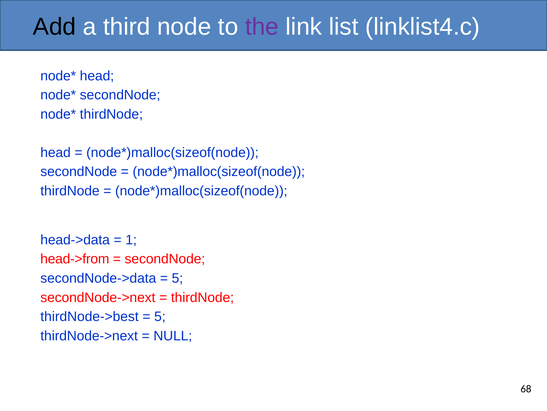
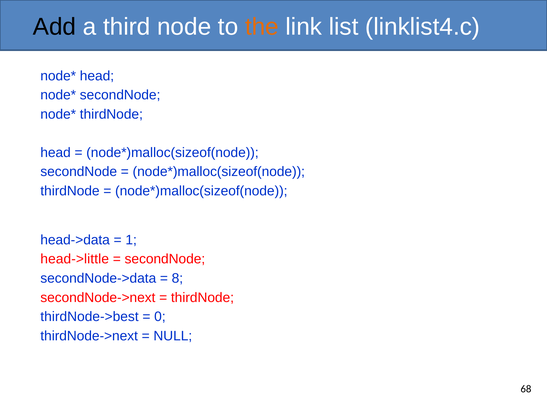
the colour: purple -> orange (262, 27)
head->from: head->from -> head->little (75, 259)
5: 5 -> 8 (177, 278)
5: 5 -> 0 (160, 316)
